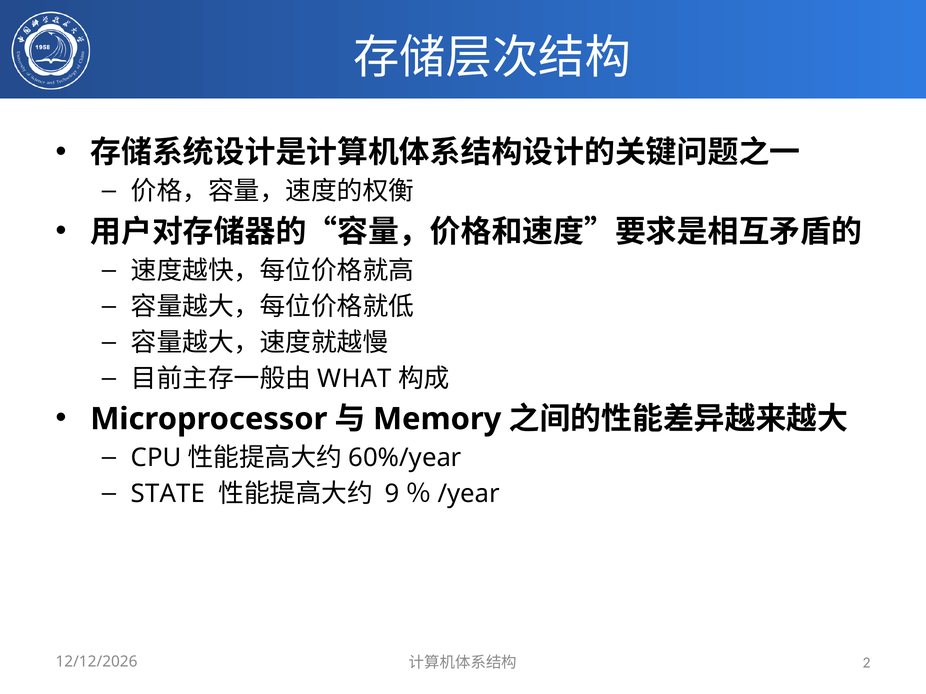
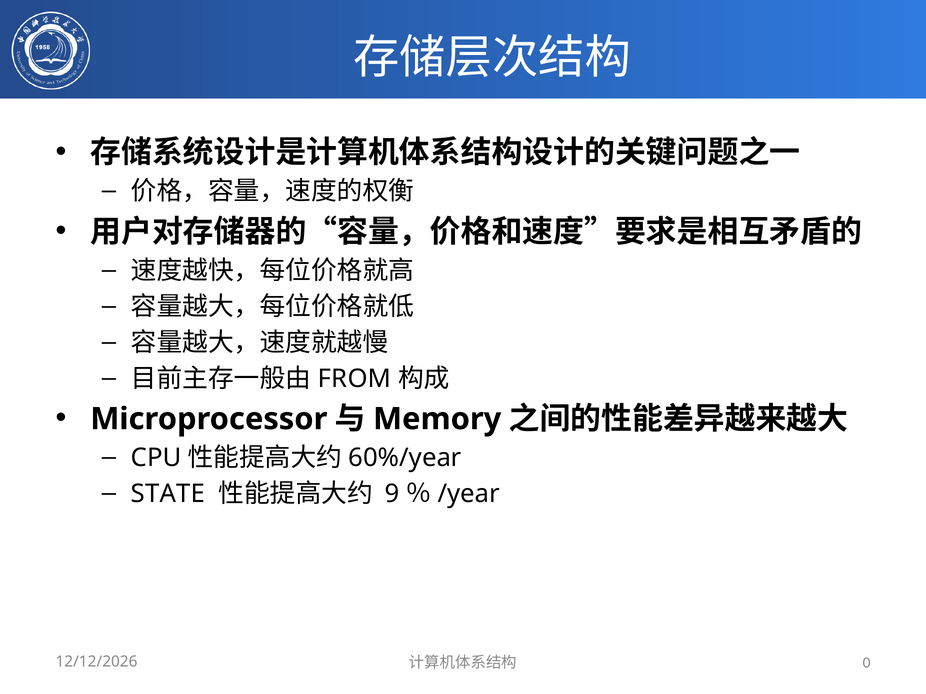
WHAT: WHAT -> FROM (355, 379)
2: 2 -> 0 (867, 663)
